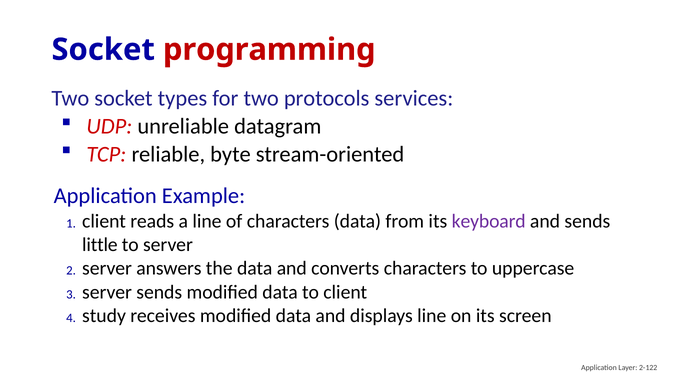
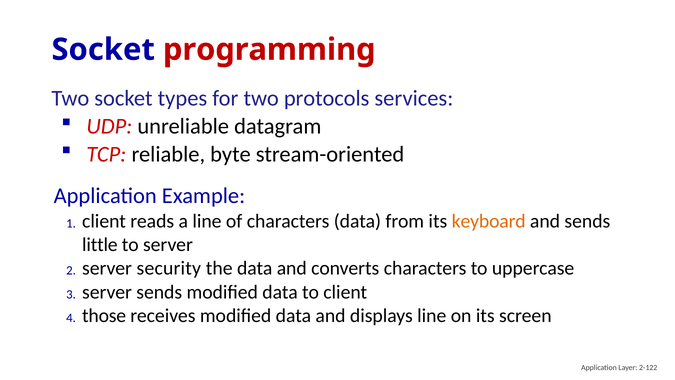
keyboard colour: purple -> orange (489, 221)
answers: answers -> security (169, 268)
study: study -> those (104, 315)
